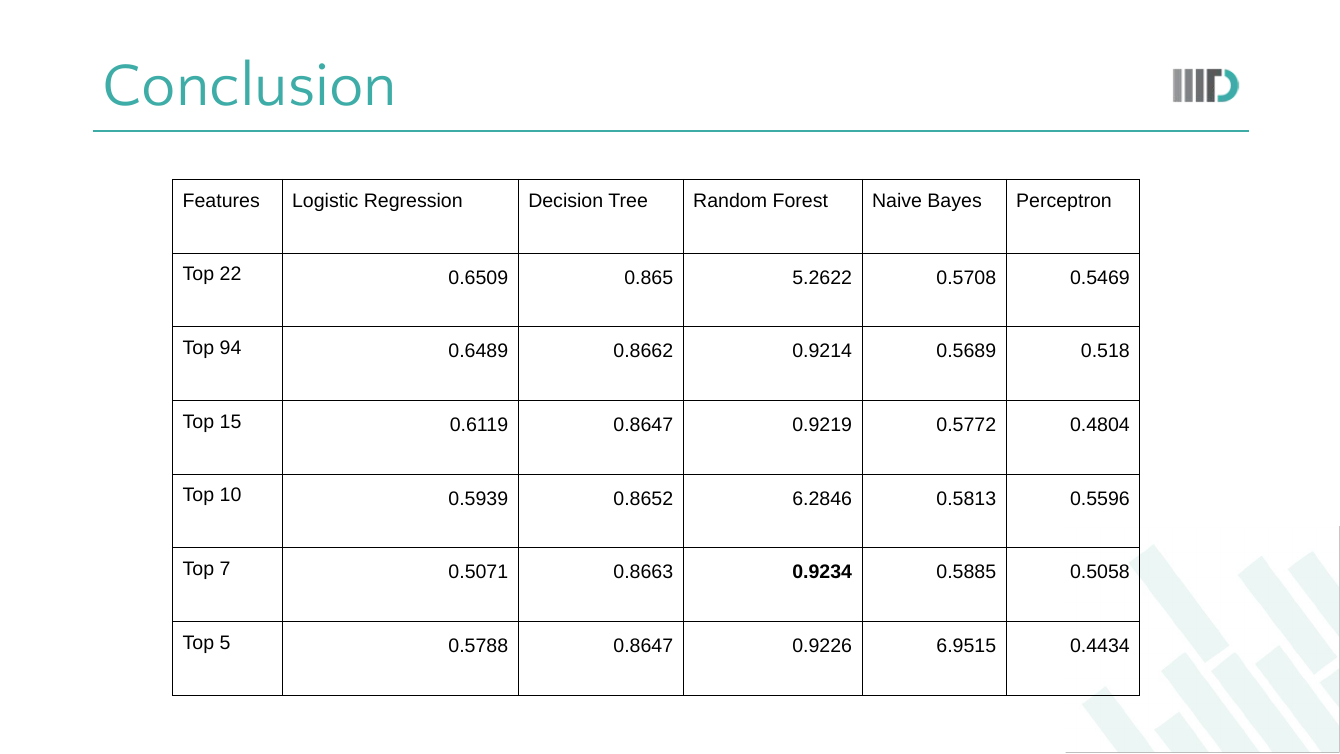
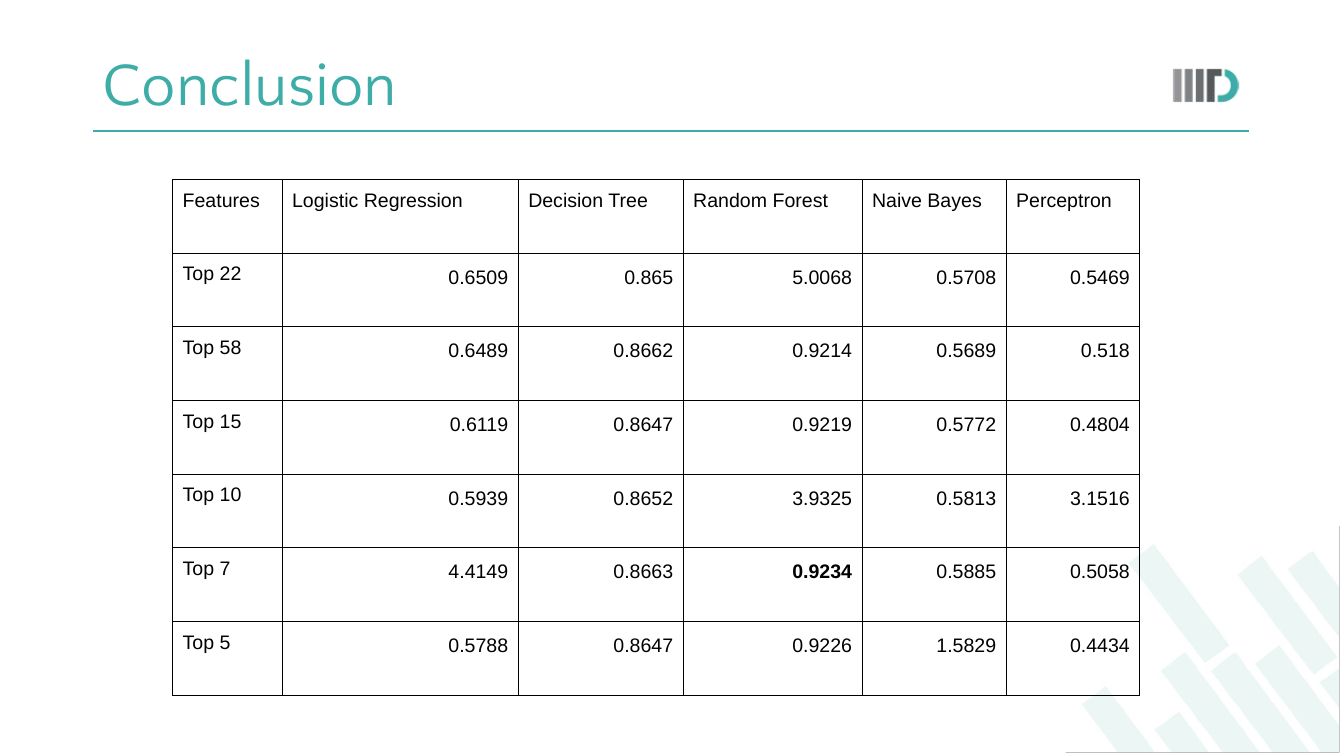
5.2622: 5.2622 -> 5.0068 (822, 278)
94: 94 -> 58 (231, 348)
6.2846: 6.2846 -> 3.9325 (822, 498)
0.5596: 0.5596 -> 3.1516 (1100, 498)
0.5071: 0.5071 -> 4.4149 (478, 572)
6.9515: 6.9515 -> 1.5829 (966, 646)
